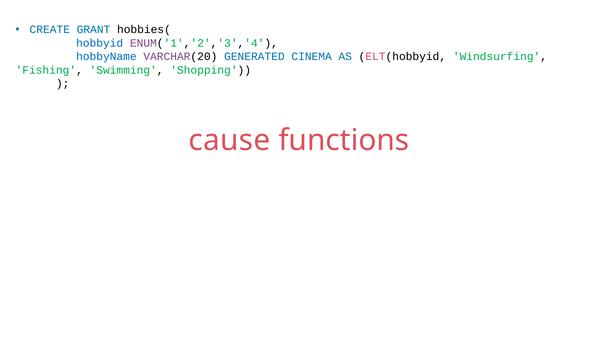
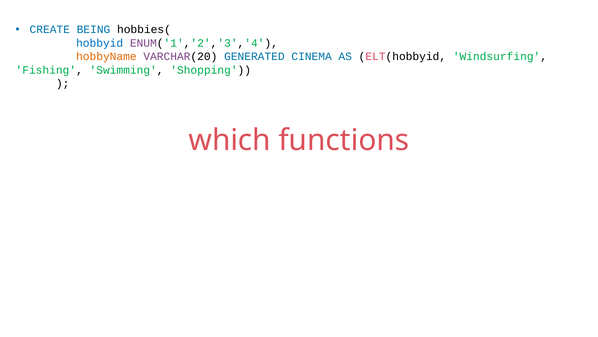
GRANT: GRANT -> BEING (93, 30)
hobbyName colour: blue -> orange (106, 56)
cause: cause -> which (230, 140)
